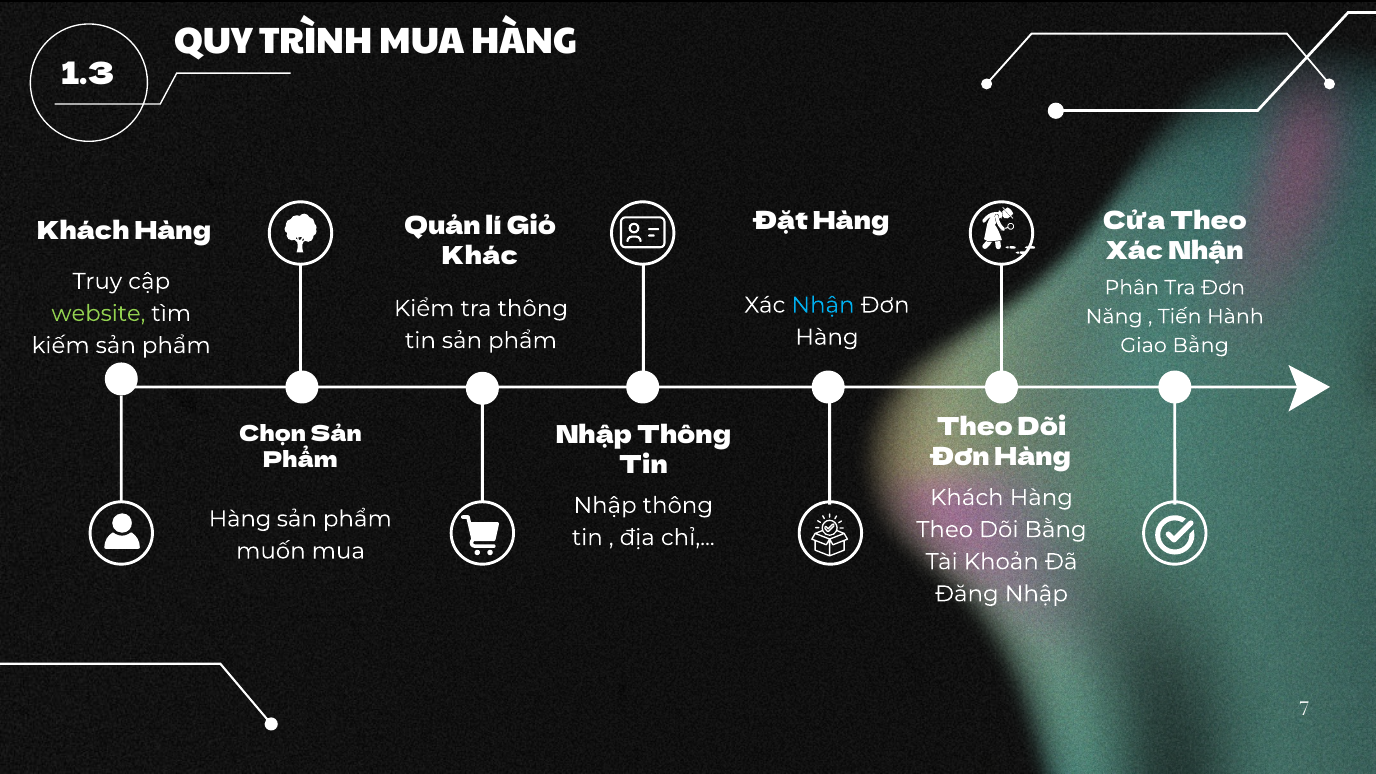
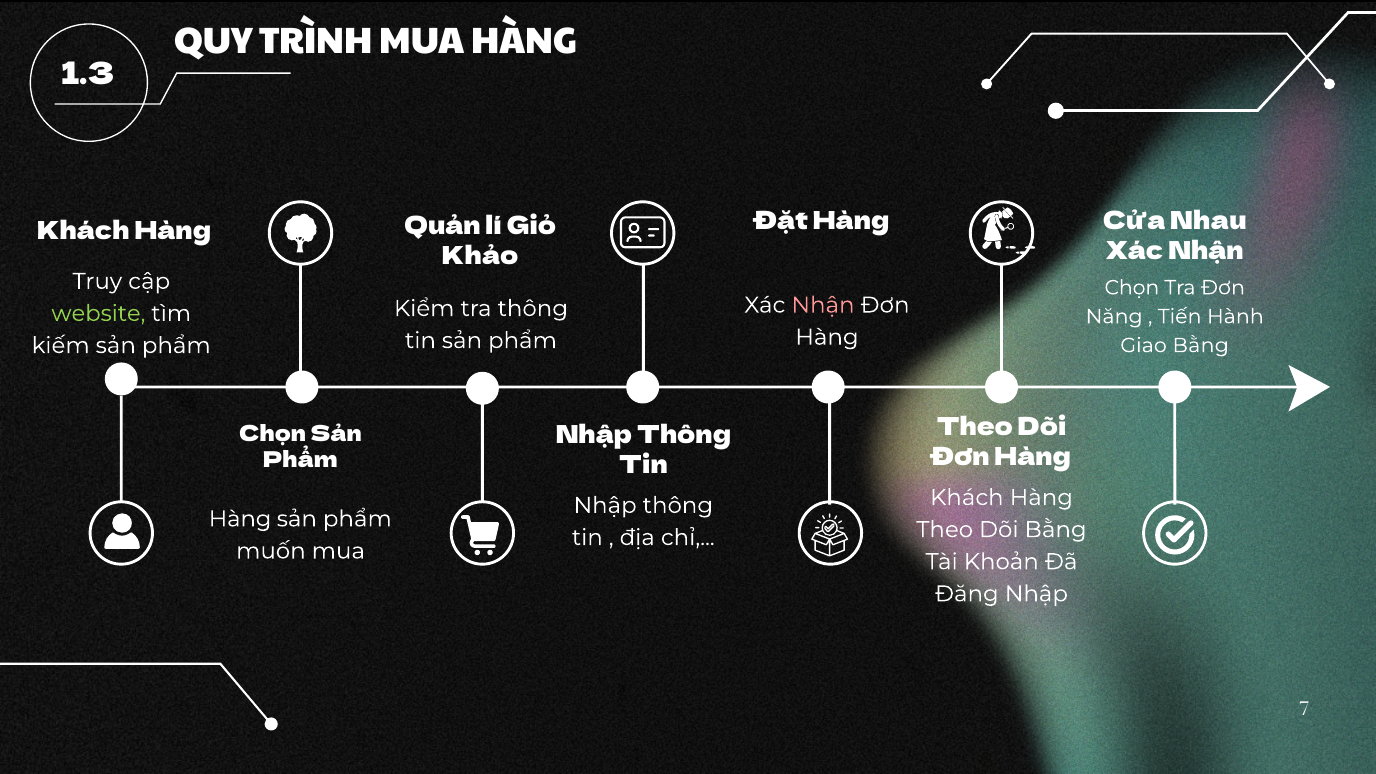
Cửa Theo: Theo -> Nhau (1208, 221)
Khác: Khác -> Khảo (480, 256)
Phân: Phân -> Chọn (1132, 288)
Nhận colour: light blue -> pink (823, 305)
